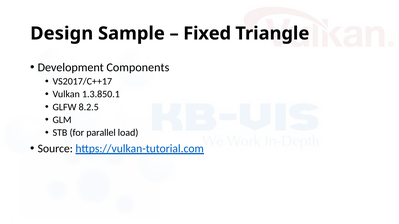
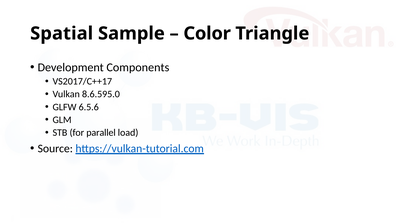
Design: Design -> Spatial (62, 34)
Fixed: Fixed -> Color (207, 34)
1.3.850.1: 1.3.850.1 -> 8.6.595.0 (101, 94)
8.2.5: 8.2.5 -> 6.5.6 (89, 107)
